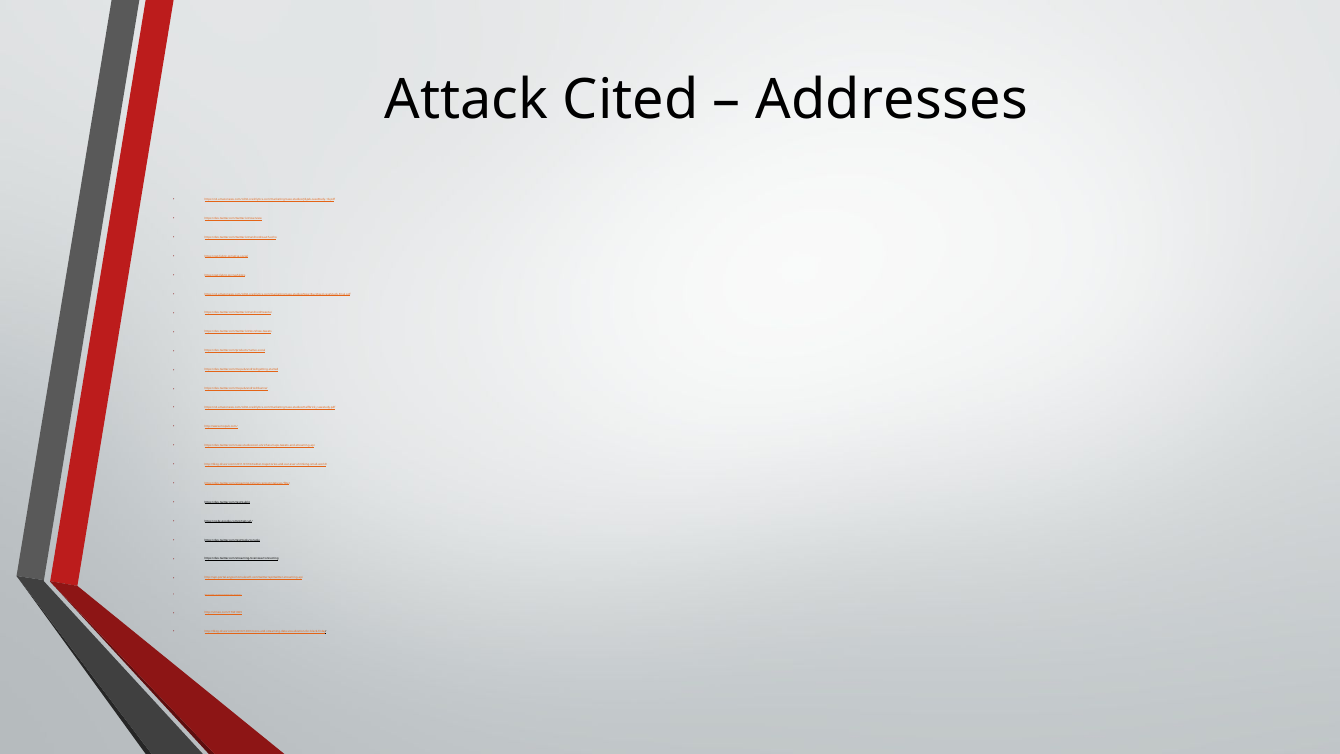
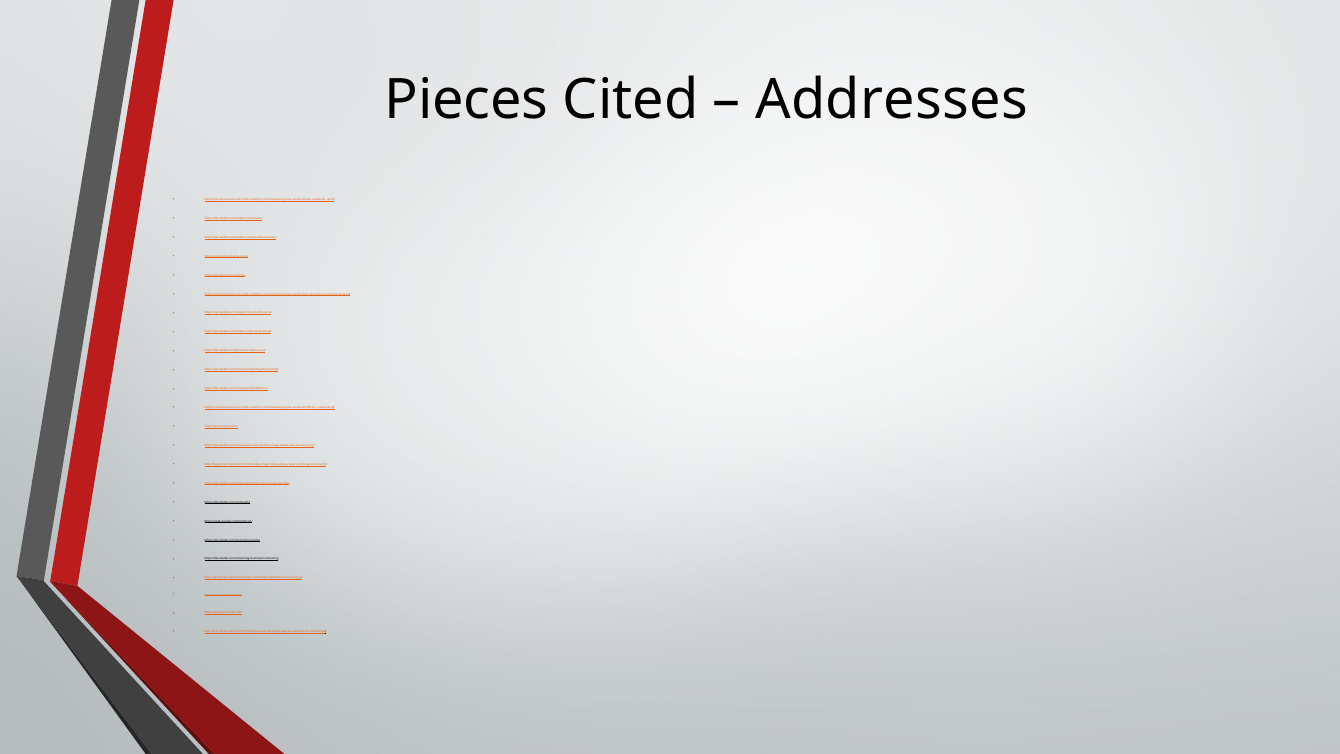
Attack: Attack -> Pieces (467, 100)
